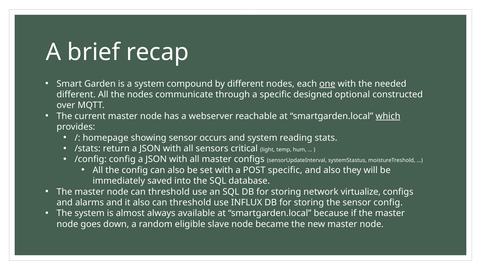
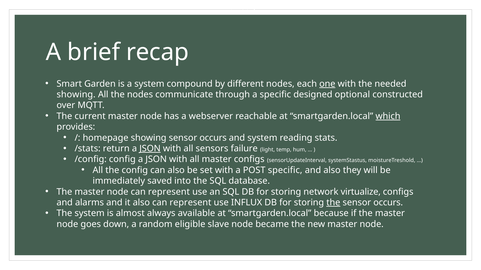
different: different -> showing (76, 95)
JSON underline: none -> present (150, 149)
critical: critical -> failure (244, 149)
node can threshold: threshold -> represent (169, 192)
also can threshold: threshold -> represent (190, 203)
the underline: none -> present (333, 203)
config: config -> occurs (388, 203)
